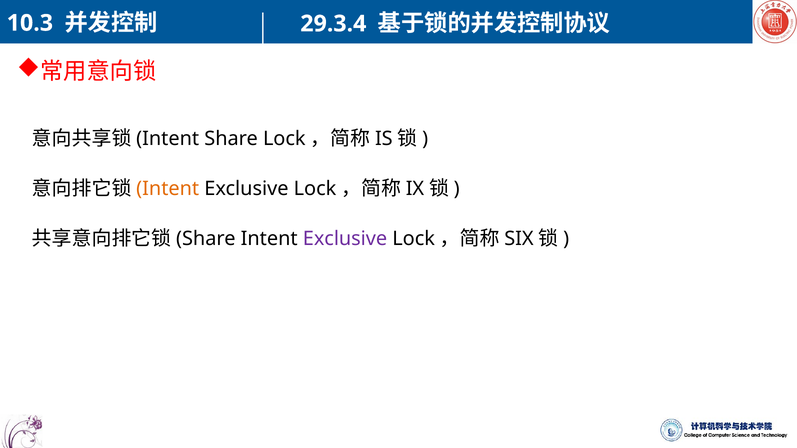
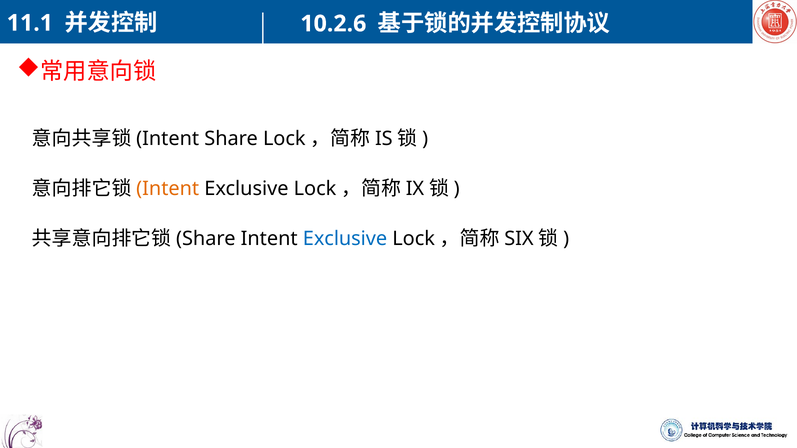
10.3: 10.3 -> 11.1 (30, 23)
29.3.4: 29.3.4 -> 10.2.6 (333, 24)
Exclusive colour: purple -> blue (345, 239)
